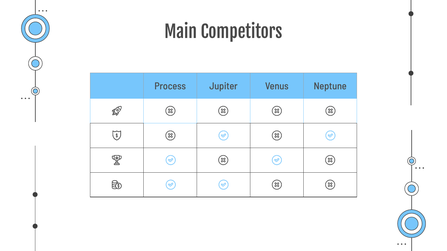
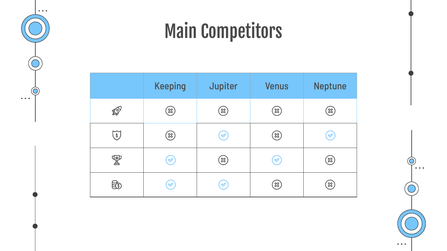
Process: Process -> Keeping (170, 86)
